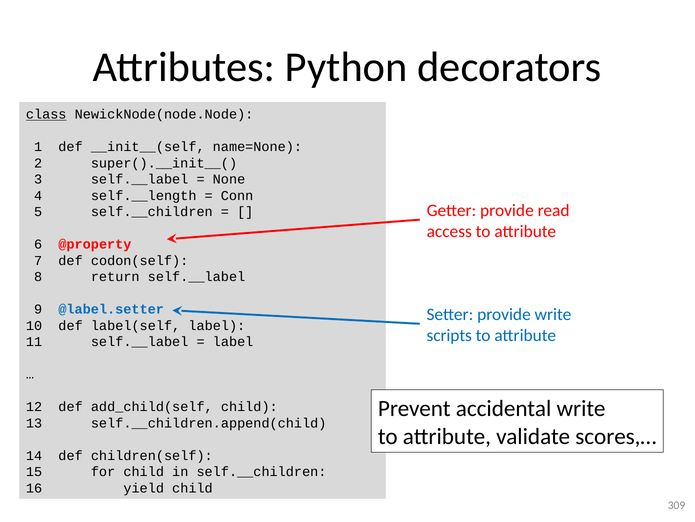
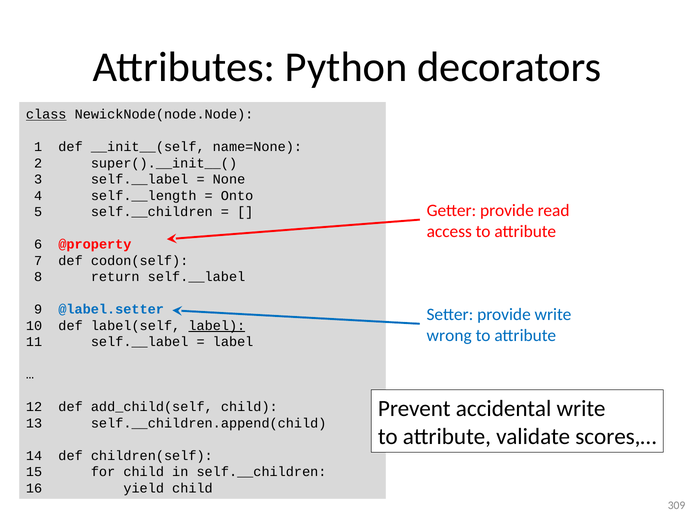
Conn: Conn -> Onto (237, 195)
label underline: none -> present (217, 325)
scripts: scripts -> wrong (449, 335)
